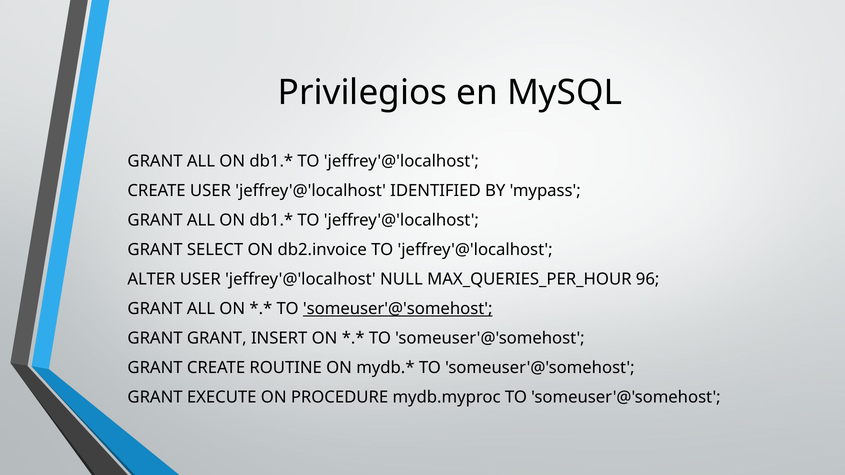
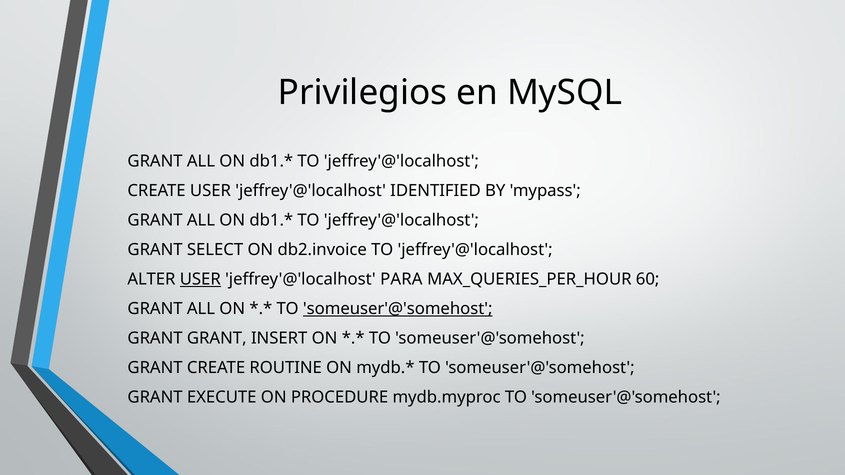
USER underline: none -> present (200, 279)
NULL: NULL -> PARA (401, 279)
96: 96 -> 60 (648, 279)
